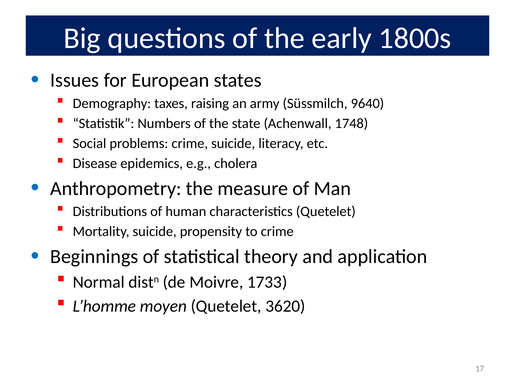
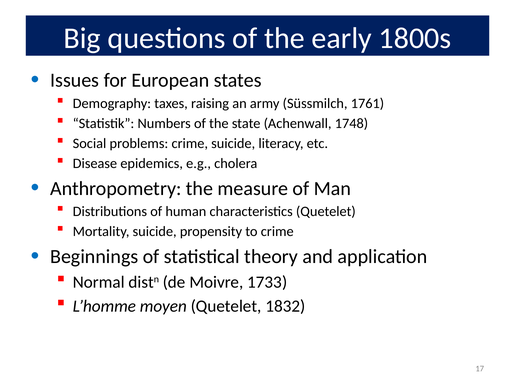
9640: 9640 -> 1761 (367, 103)
3620: 3620 -> 1832 (285, 306)
